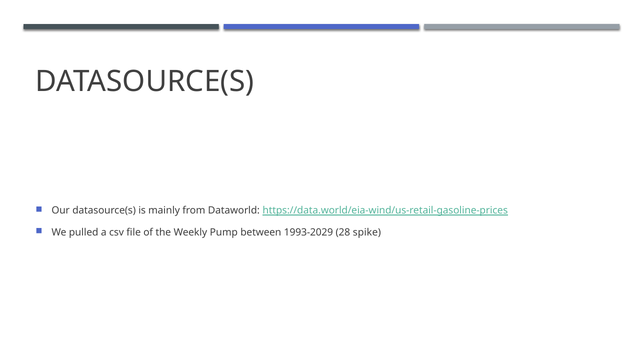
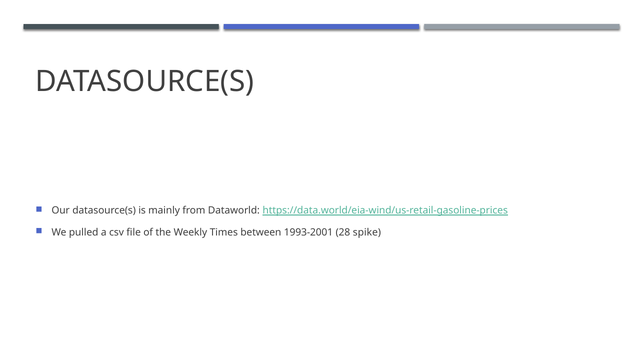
Pump: Pump -> Times (224, 232)
1993-2029: 1993-2029 -> 1993-2001 (309, 232)
